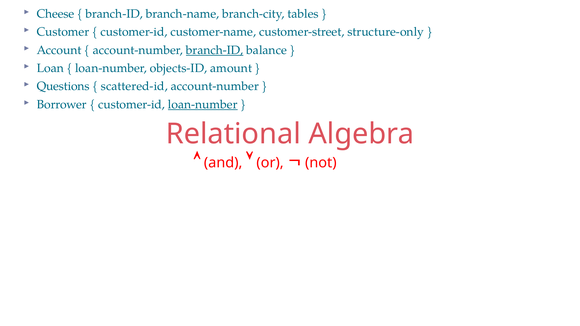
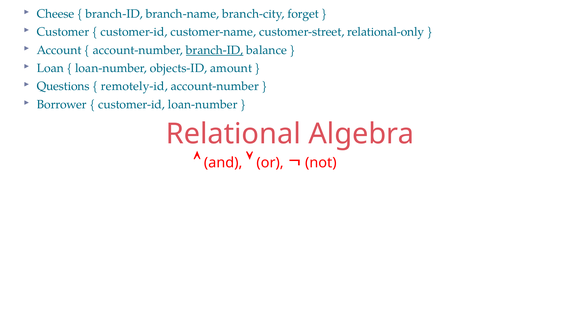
tables: tables -> forget (303, 14)
structure-only: structure-only -> relational-only (386, 32)
scattered-id: scattered-id -> remotely-id (134, 86)
loan-number underline: present -> none (203, 105)
